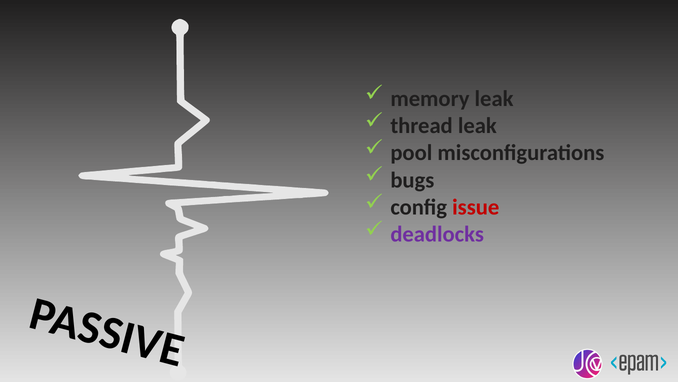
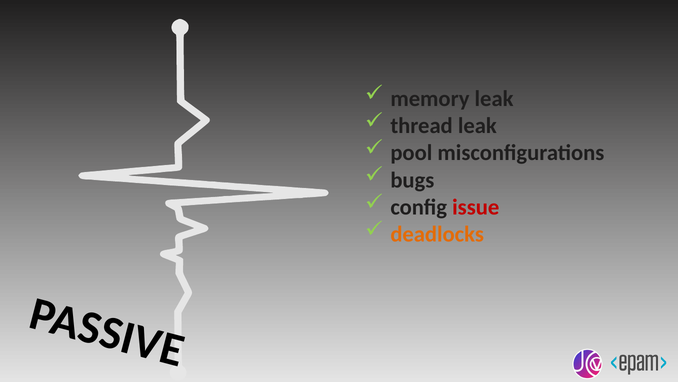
deadlocks colour: purple -> orange (437, 234)
